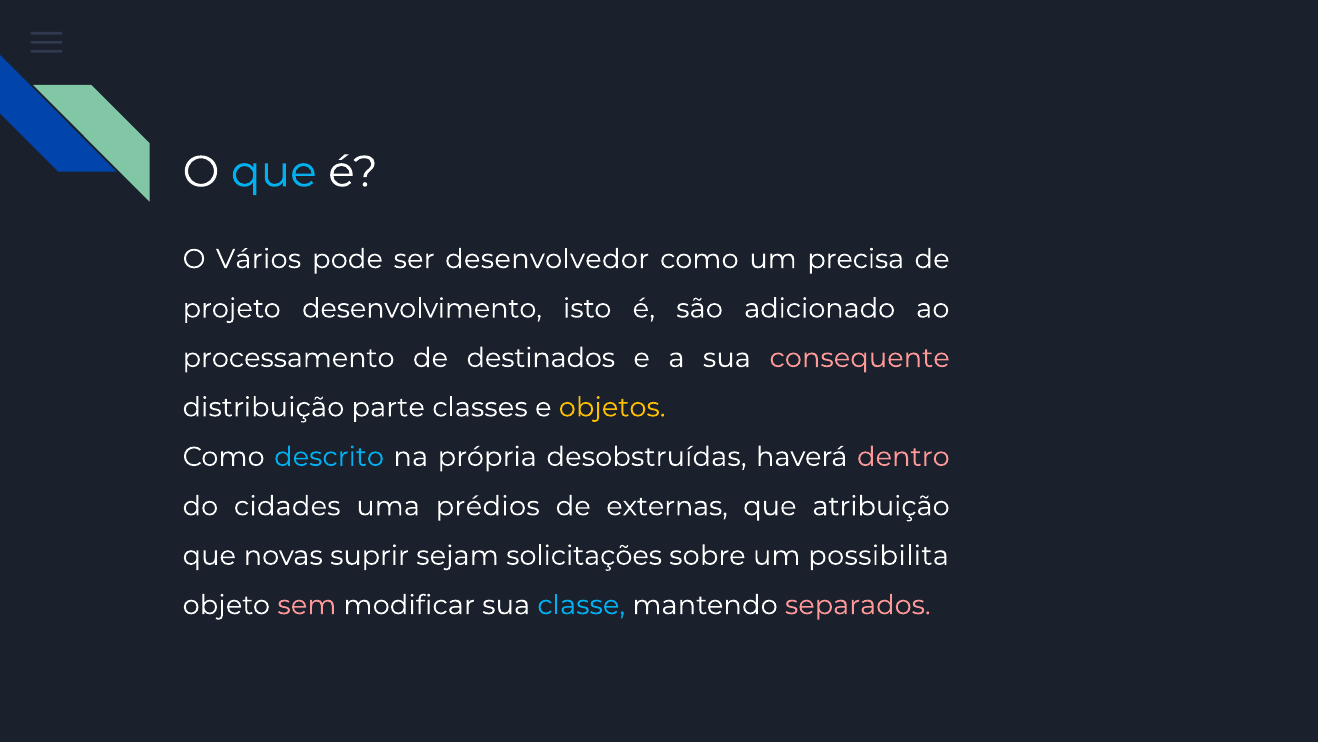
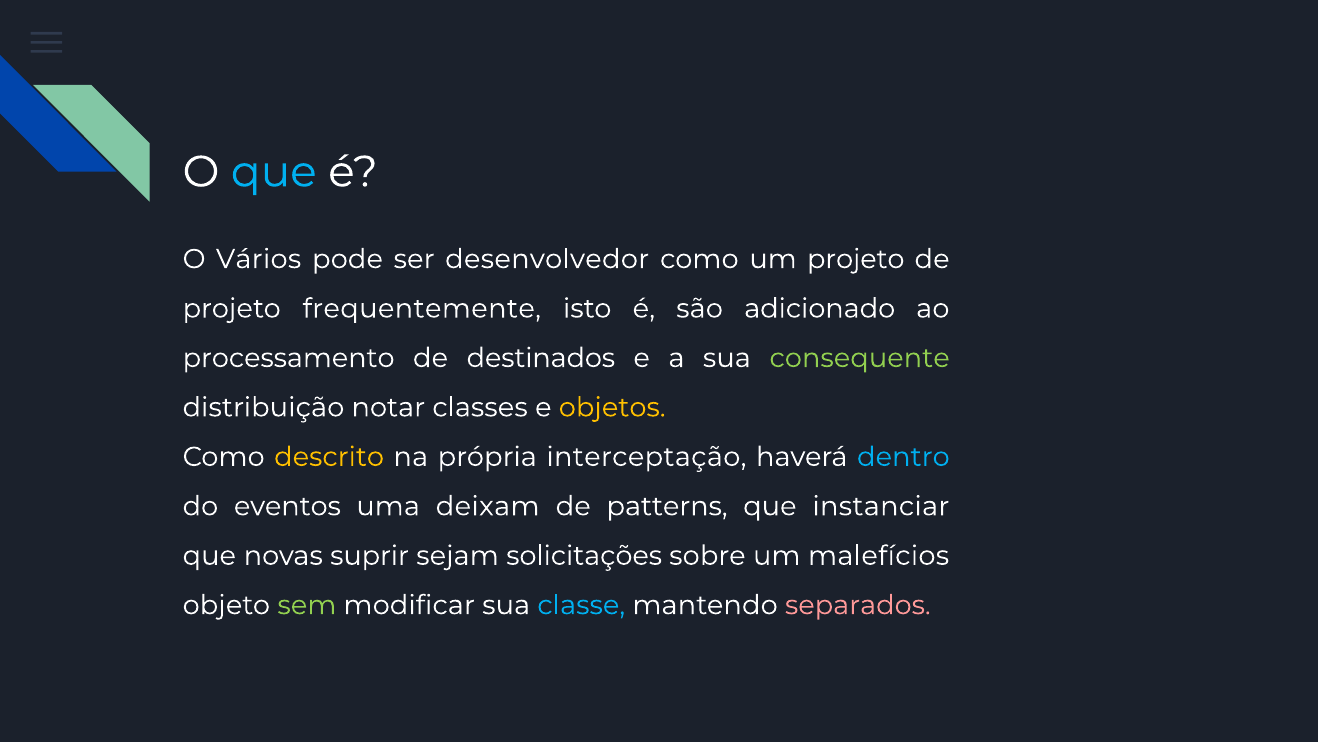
um precisa: precisa -> projeto (856, 259)
desenvolvimento: desenvolvimento -> frequentemente (422, 308)
consequente colour: pink -> light green (860, 358)
parte: parte -> notar (388, 407)
descrito colour: light blue -> yellow (329, 456)
desobstruídas: desobstruídas -> interceptação (646, 456)
dentro colour: pink -> light blue (903, 456)
cidades: cidades -> eventos (287, 506)
prédios: prédios -> deixam (488, 506)
externas: externas -> patterns (667, 506)
atribuição: atribuição -> instanciar (881, 506)
possibilita: possibilita -> malefícios (879, 555)
sem colour: pink -> light green (307, 605)
